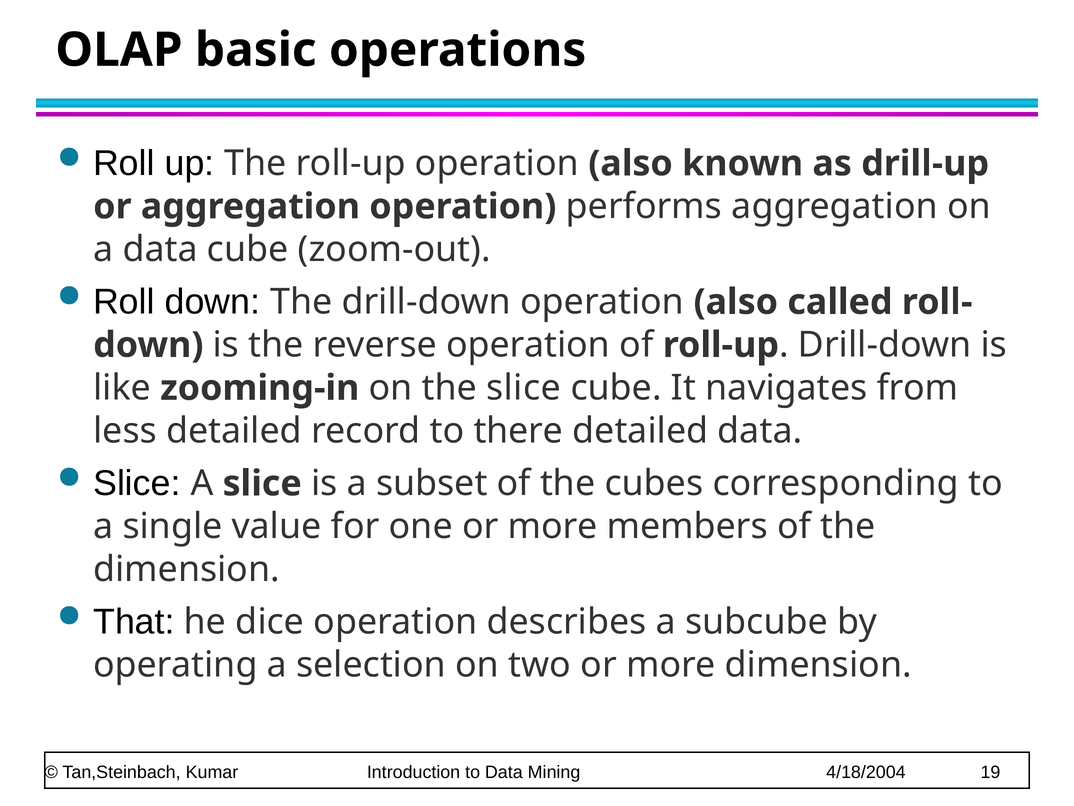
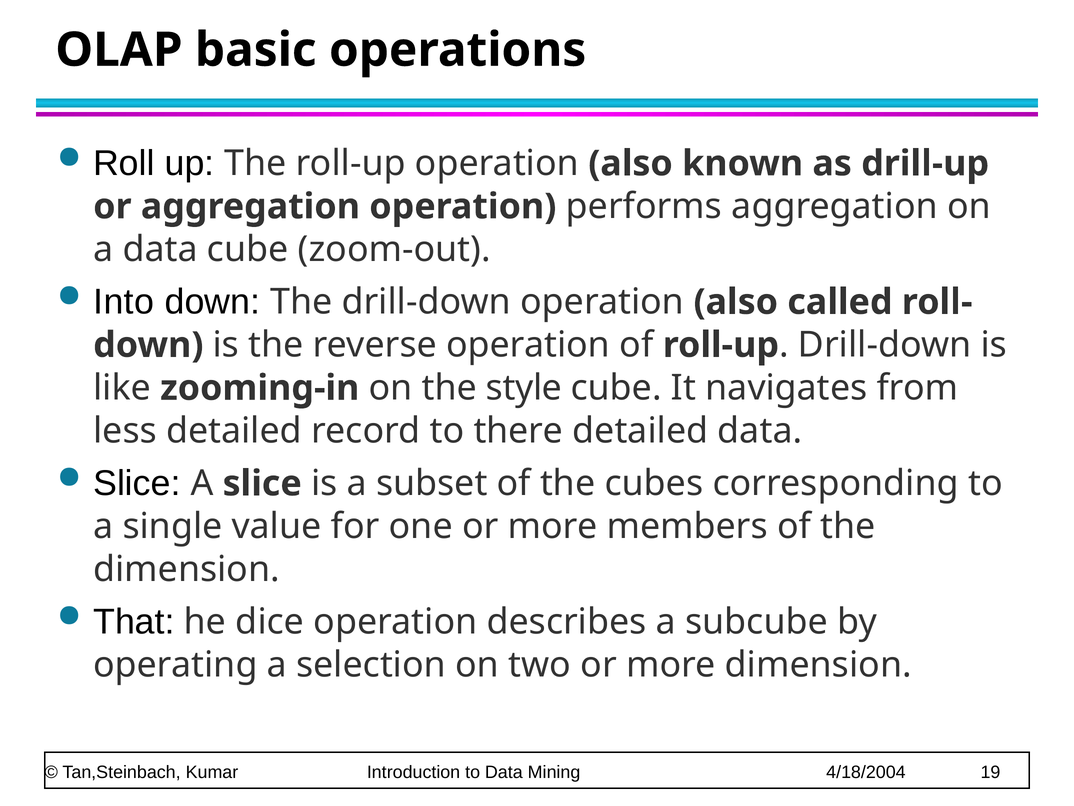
Roll: Roll -> Into (124, 302)
the slice: slice -> style (524, 388)
